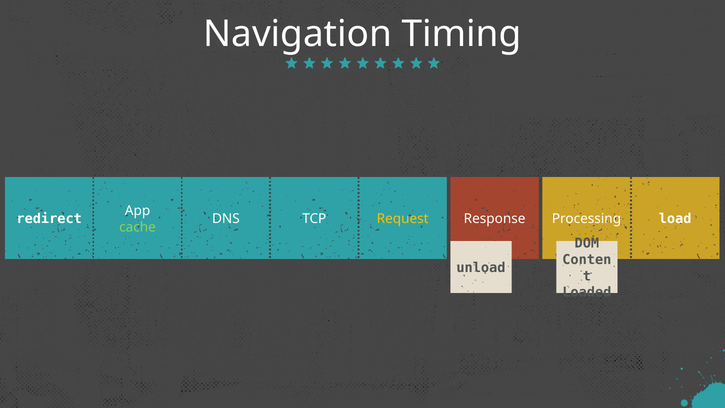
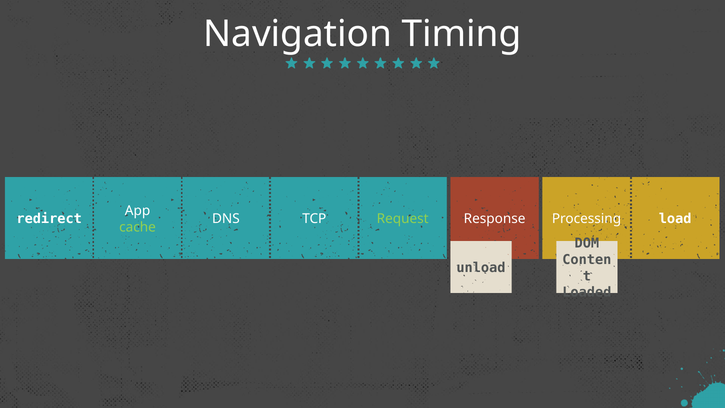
Request colour: yellow -> light green (403, 219)
